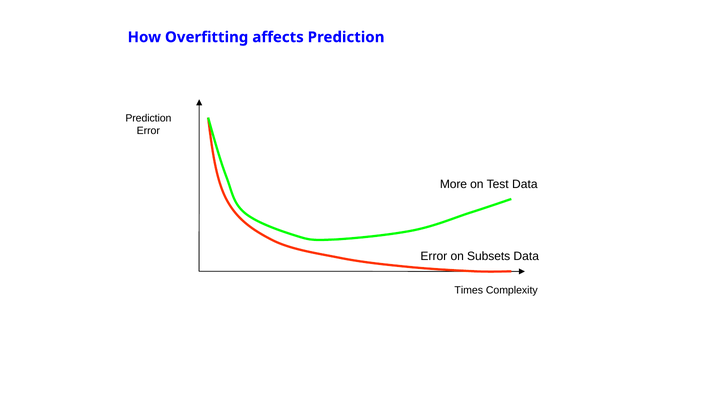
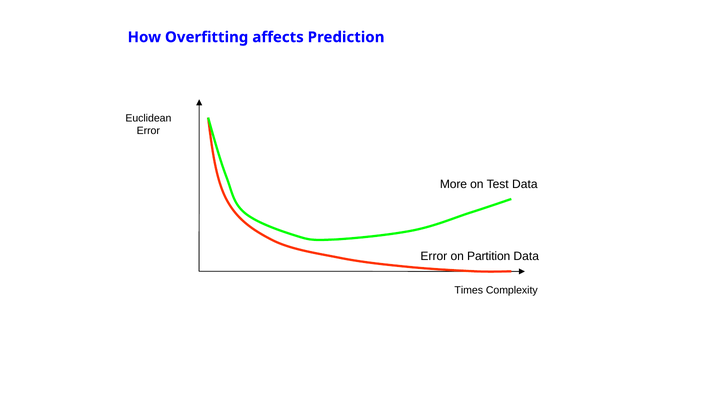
Prediction: Prediction -> Euclidean (148, 118)
Subsets: Subsets -> Partition (489, 257)
